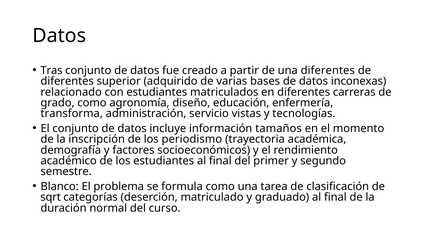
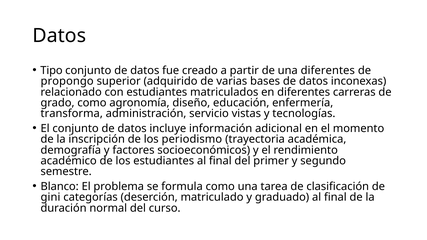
Tras: Tras -> Tipo (51, 71)
diferentes: diferentes -> propongo (67, 81)
tamaños: tamaños -> adicional (279, 129)
sqrt: sqrt -> gini (50, 197)
